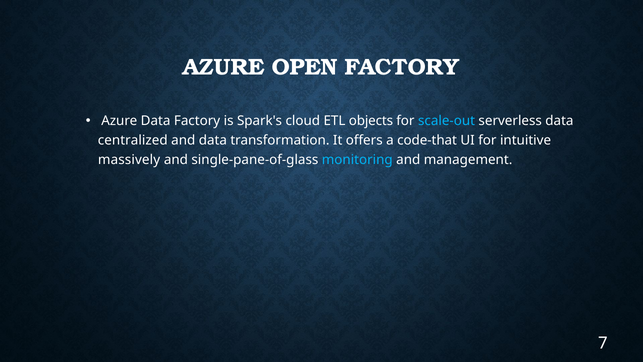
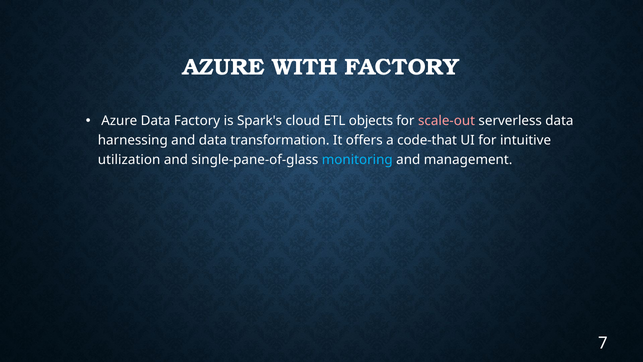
OPEN: OPEN -> WITH (305, 67)
scale-out colour: light blue -> pink (447, 121)
centralized: centralized -> harnessing (133, 140)
massively: massively -> utilization (129, 160)
